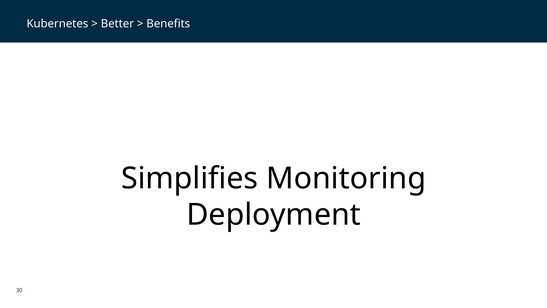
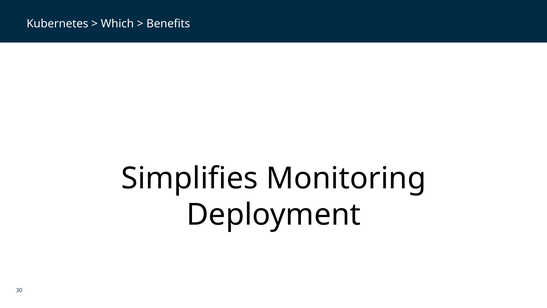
Better: Better -> Which (117, 24)
